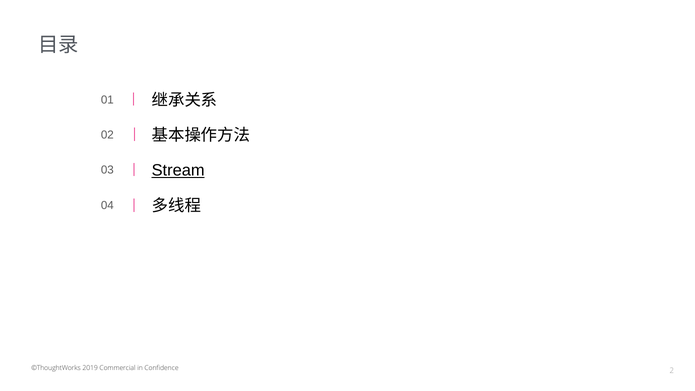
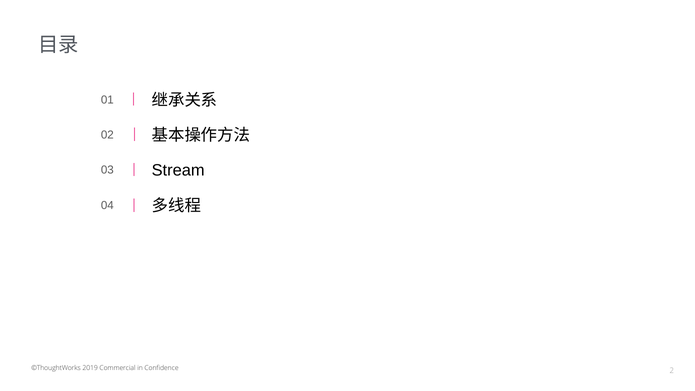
Stream underline: present -> none (178, 170)
